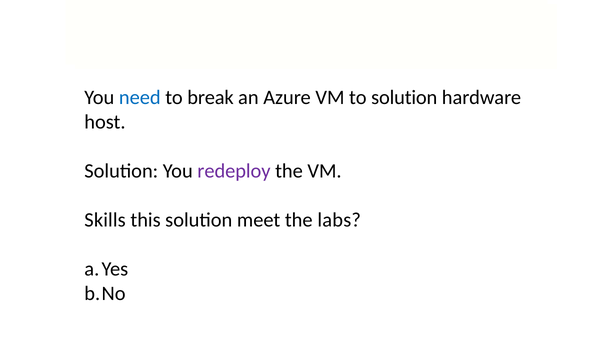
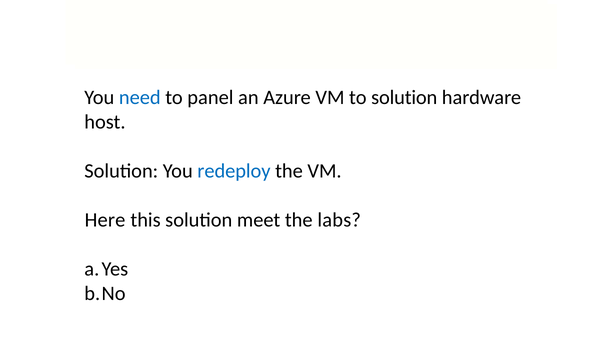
break: break -> panel (210, 97)
redeploy colour: purple -> blue (234, 171)
Skills: Skills -> Here (105, 220)
